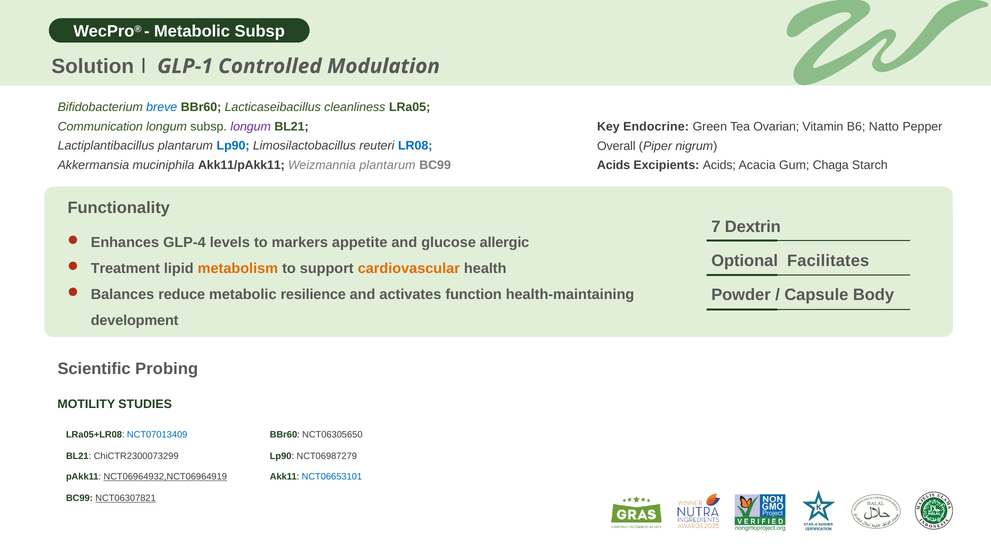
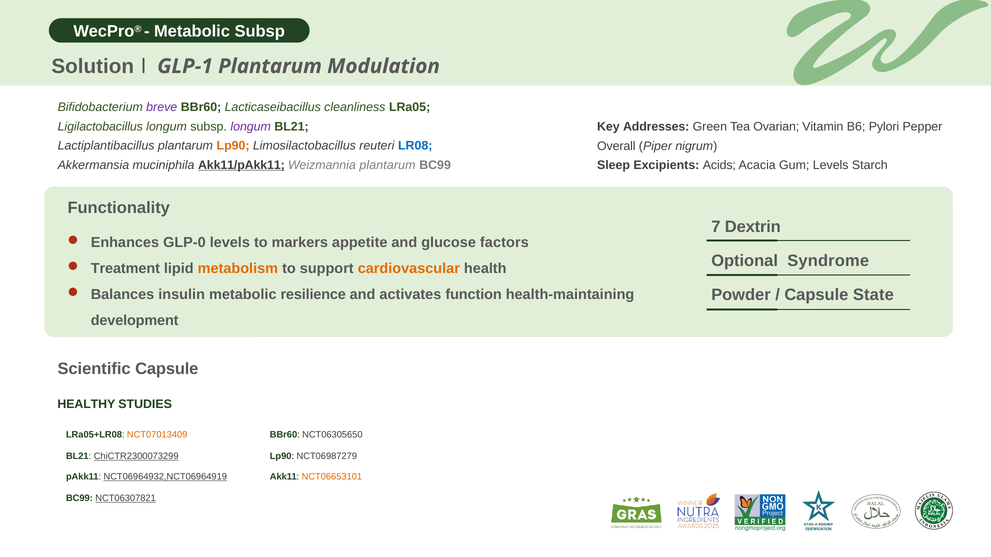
GLP-1 Controlled: Controlled -> Plantarum (270, 66)
breve colour: blue -> purple (162, 107)
Communication: Communication -> Ligilactobacillus (100, 127)
Endocrine: Endocrine -> Addresses (656, 127)
Natto: Natto -> Pylori (884, 127)
Lp90 colour: blue -> orange (233, 146)
Akk11/pAkk11 underline: none -> present (241, 165)
Acids: Acids -> Sleep (614, 165)
Gum Chaga: Chaga -> Levels (831, 165)
GLP-4: GLP-4 -> GLP-0 (184, 243)
allergic: allergic -> factors (504, 243)
Facilitates: Facilitates -> Syndrome (828, 261)
Body: Body -> State (873, 295)
reduce: reduce -> insulin (182, 295)
Scientific Probing: Probing -> Capsule (167, 369)
MOTILITY: MOTILITY -> HEALTHY (86, 405)
NCT07013409 colour: blue -> orange (157, 435)
ChiCTR2300073299 underline: none -> present (136, 457)
NCT06653101 colour: blue -> orange (332, 477)
